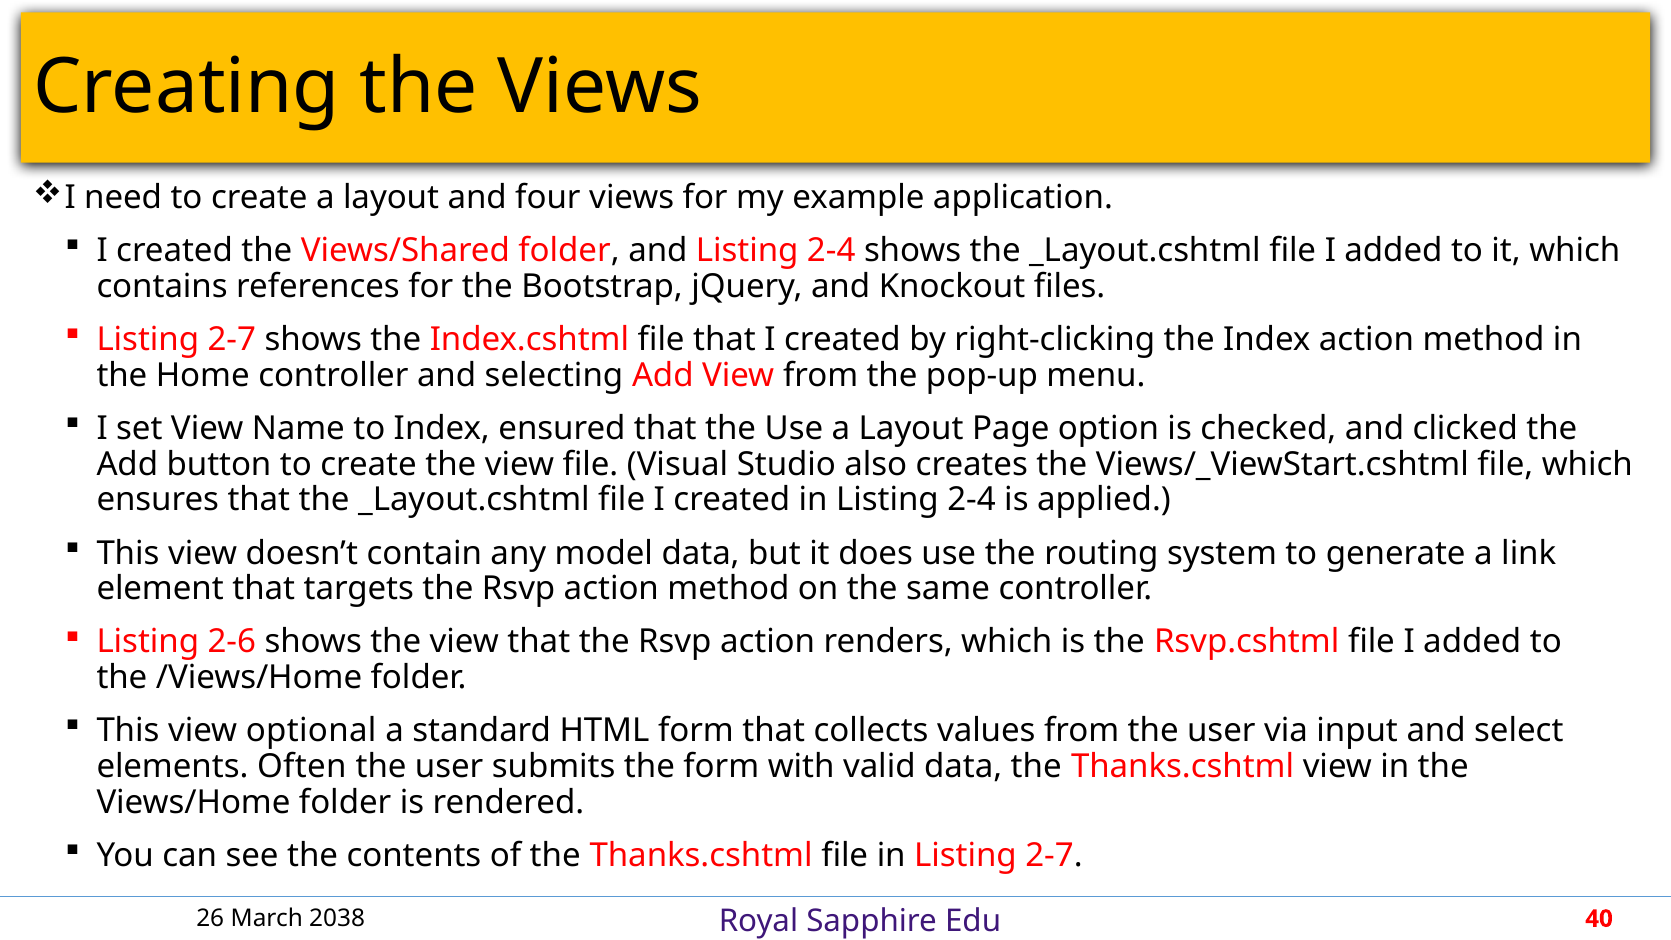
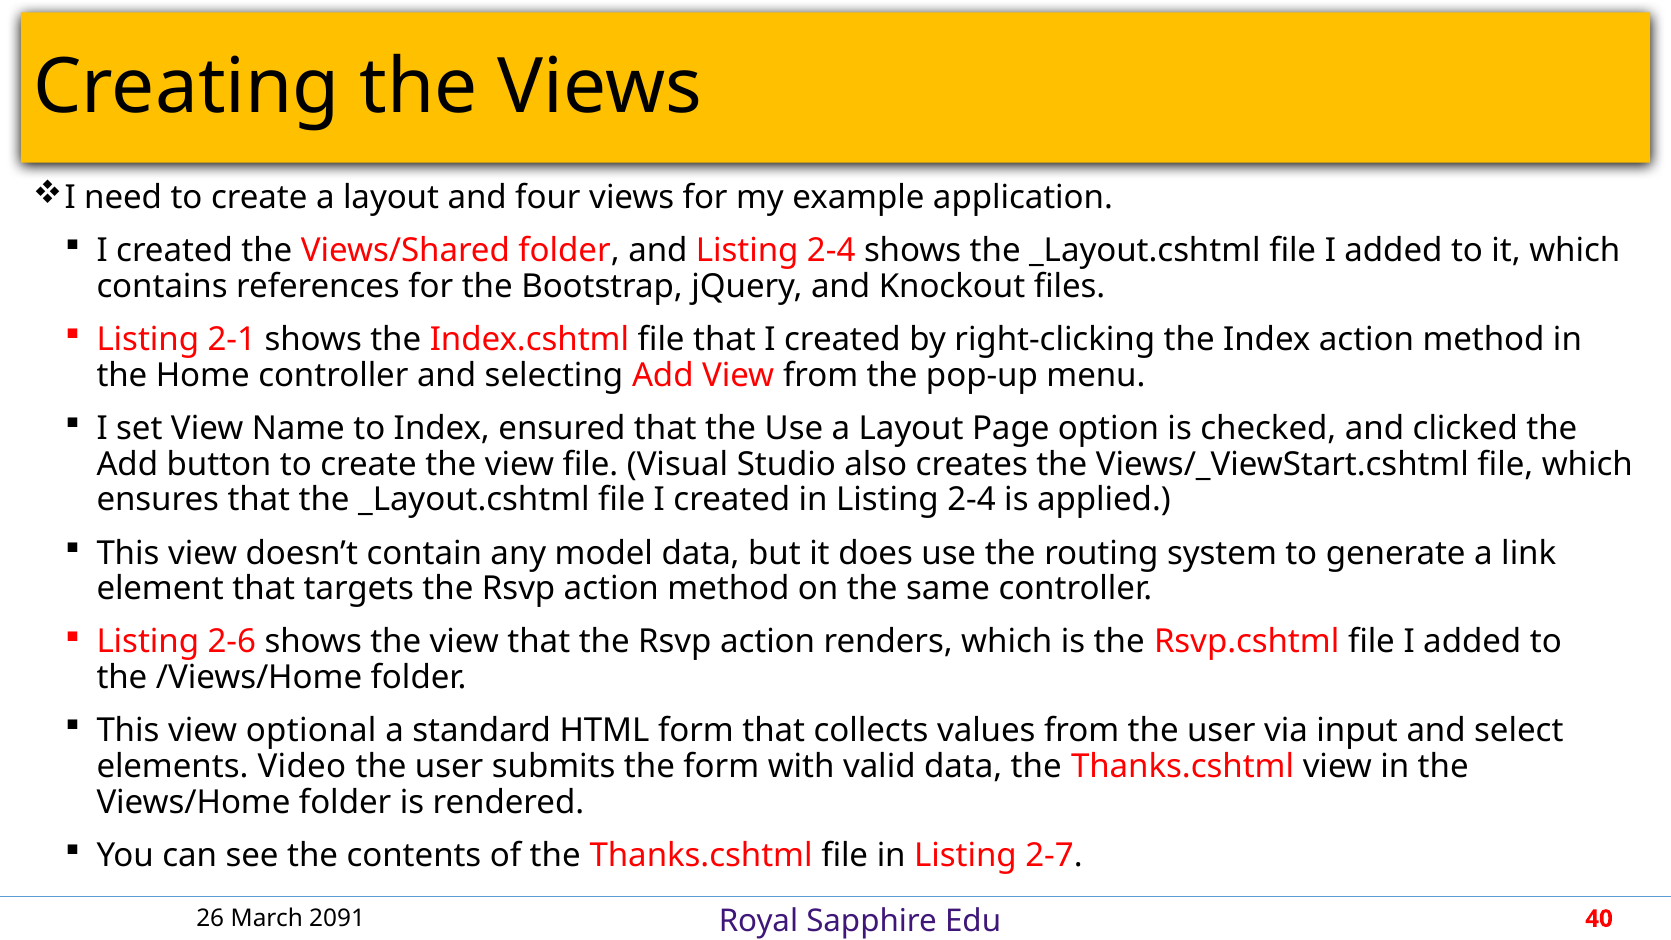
2-7: 2-7 -> 2-1 (232, 340)
Often: Often -> Video (302, 767)
2038: 2038 -> 2091 (337, 919)
